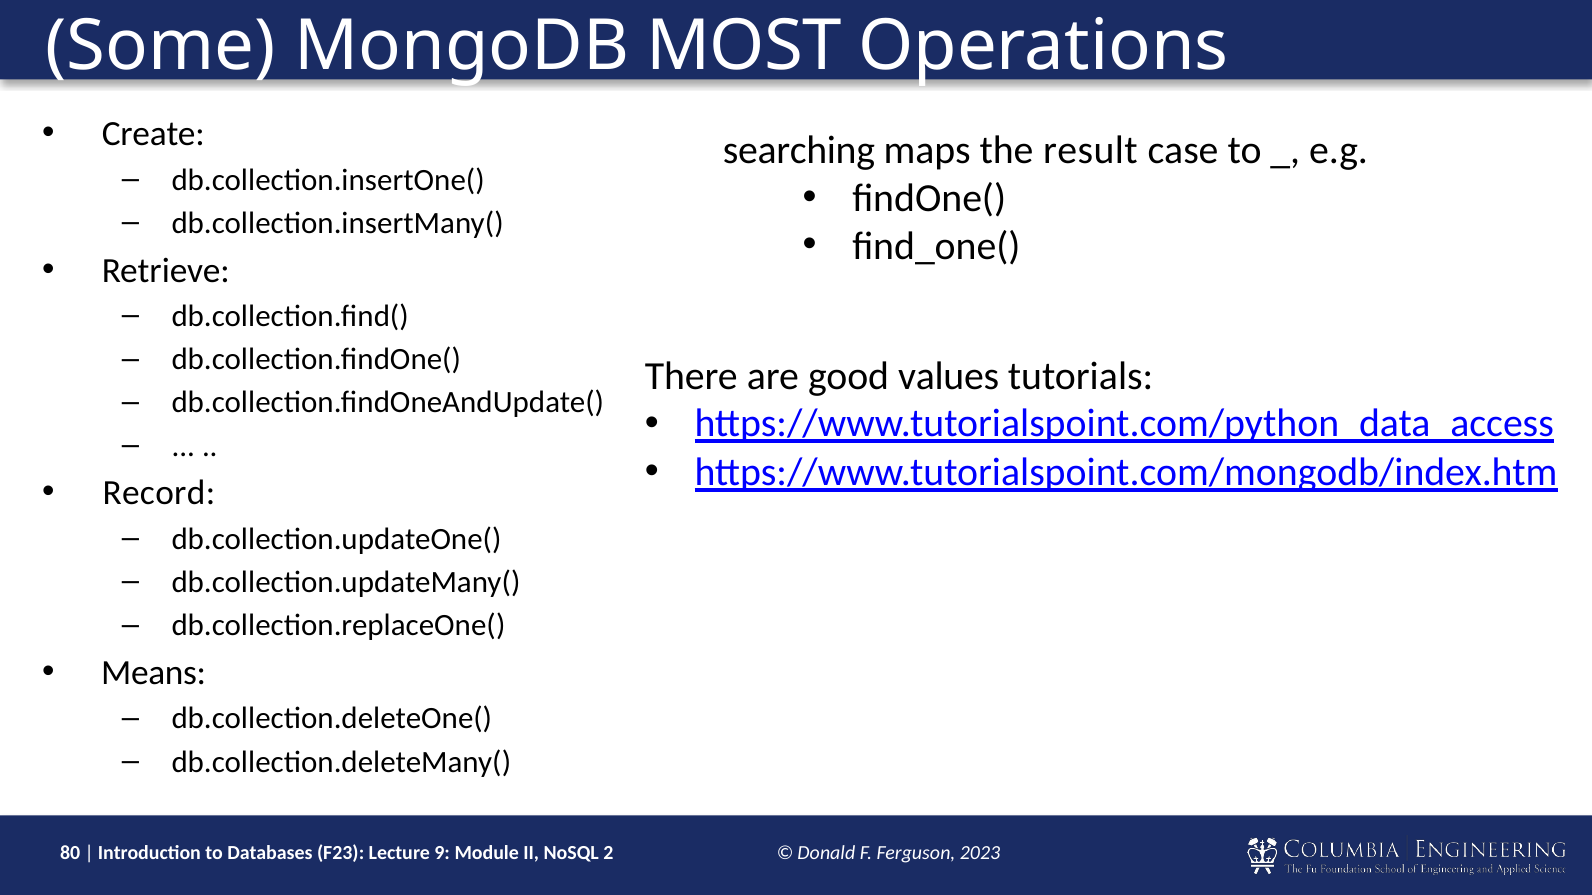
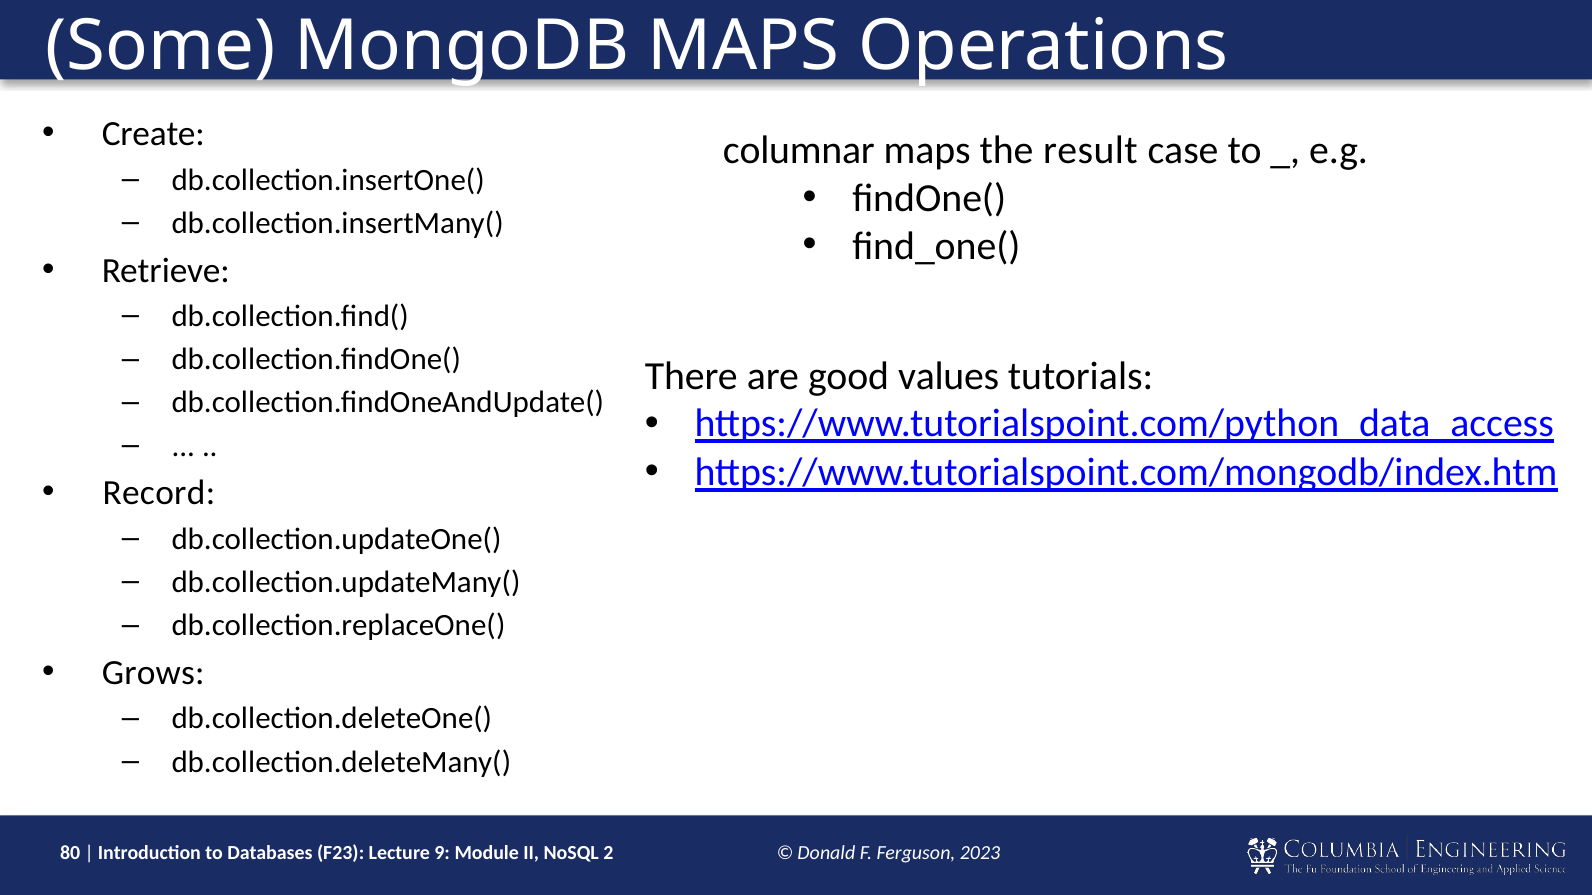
MongoDB MOST: MOST -> MAPS (744, 46)
searching: searching -> columnar (799, 151)
Means: Means -> Grows (153, 673)
